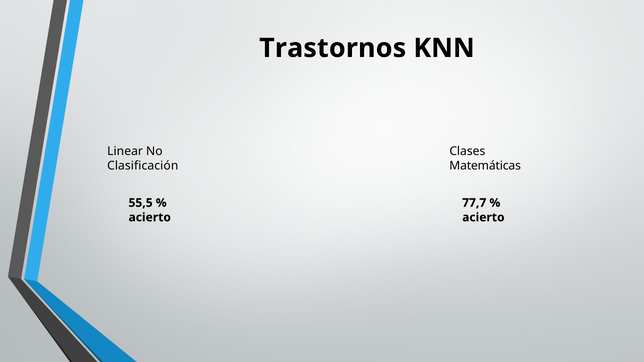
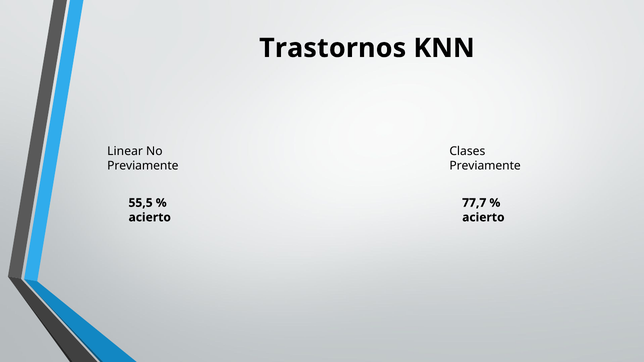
Clasificación: Clasificación -> Previamente (143, 166)
Matemáticas: Matemáticas -> Previamente (485, 166)
